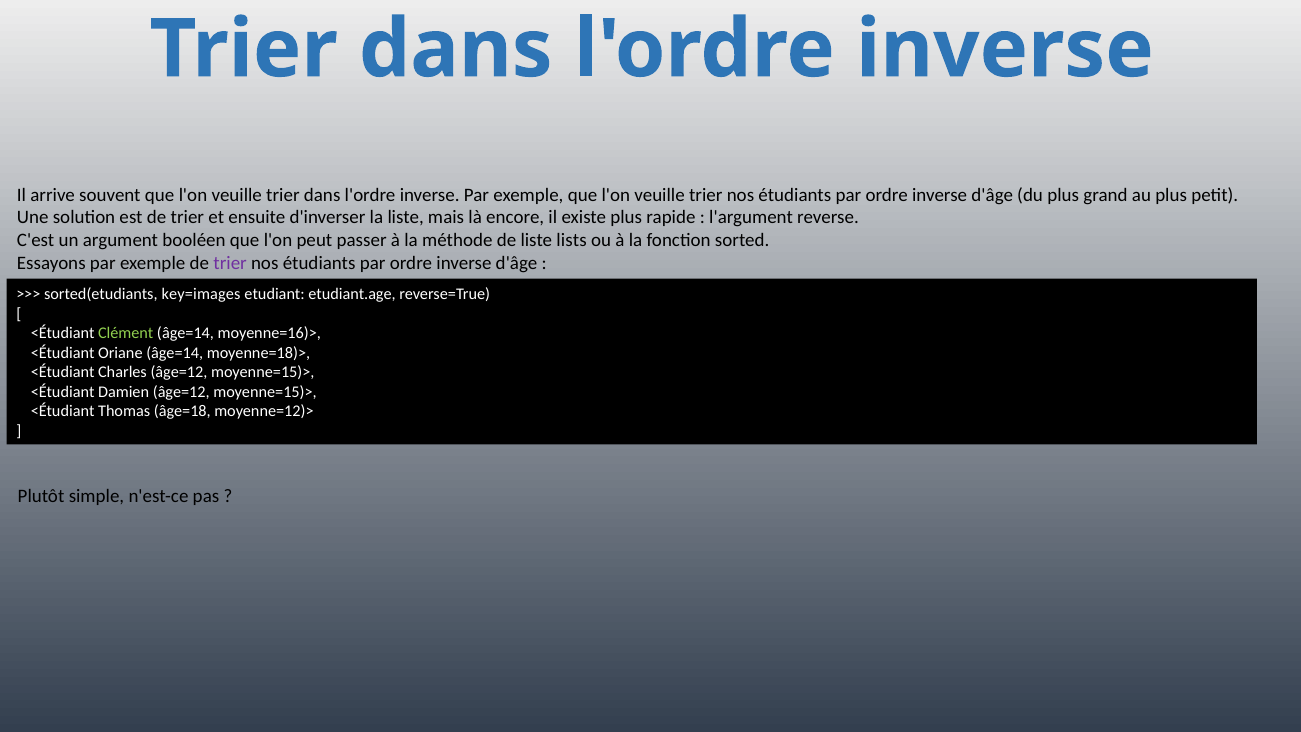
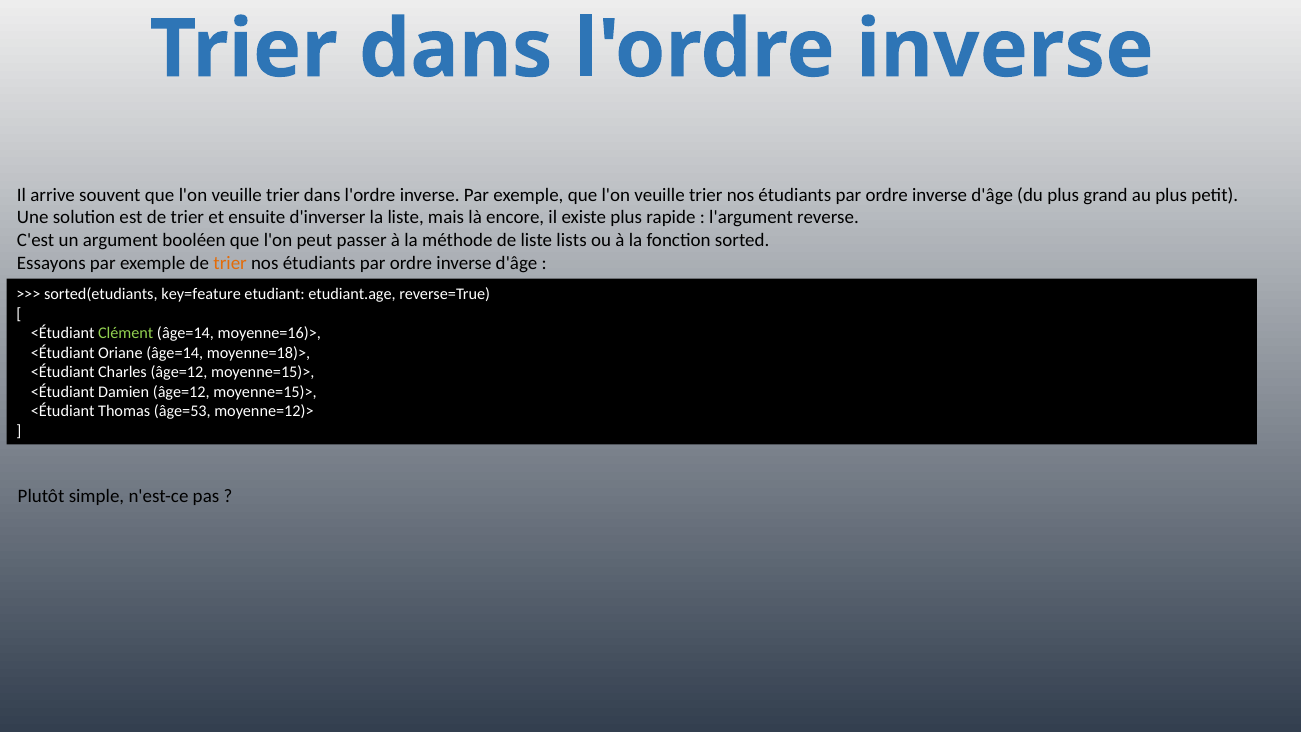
trier colour: purple -> orange (230, 263)
key=images: key=images -> key=feature (201, 294)
âge=18: âge=18 -> âge=53 (182, 411)
